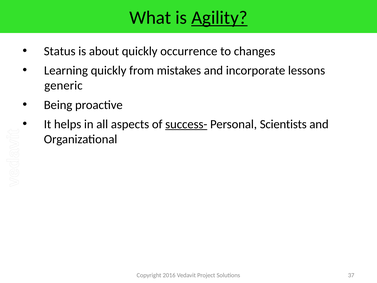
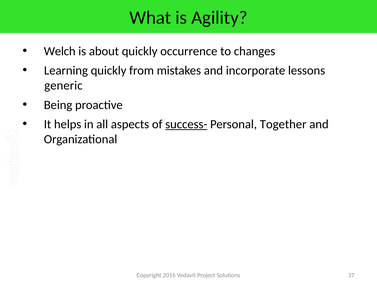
Agility underline: present -> none (219, 18)
Status: Status -> Welch (60, 51)
Scientists: Scientists -> Together (283, 124)
